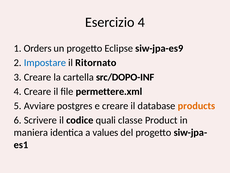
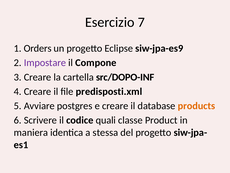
Esercizio 4: 4 -> 7 (141, 22)
Impostare colour: blue -> purple (45, 63)
Ritornato: Ritornato -> Compone (96, 63)
permettere.xml: permettere.xml -> predisposti.xml (109, 91)
values: values -> stessa (105, 132)
